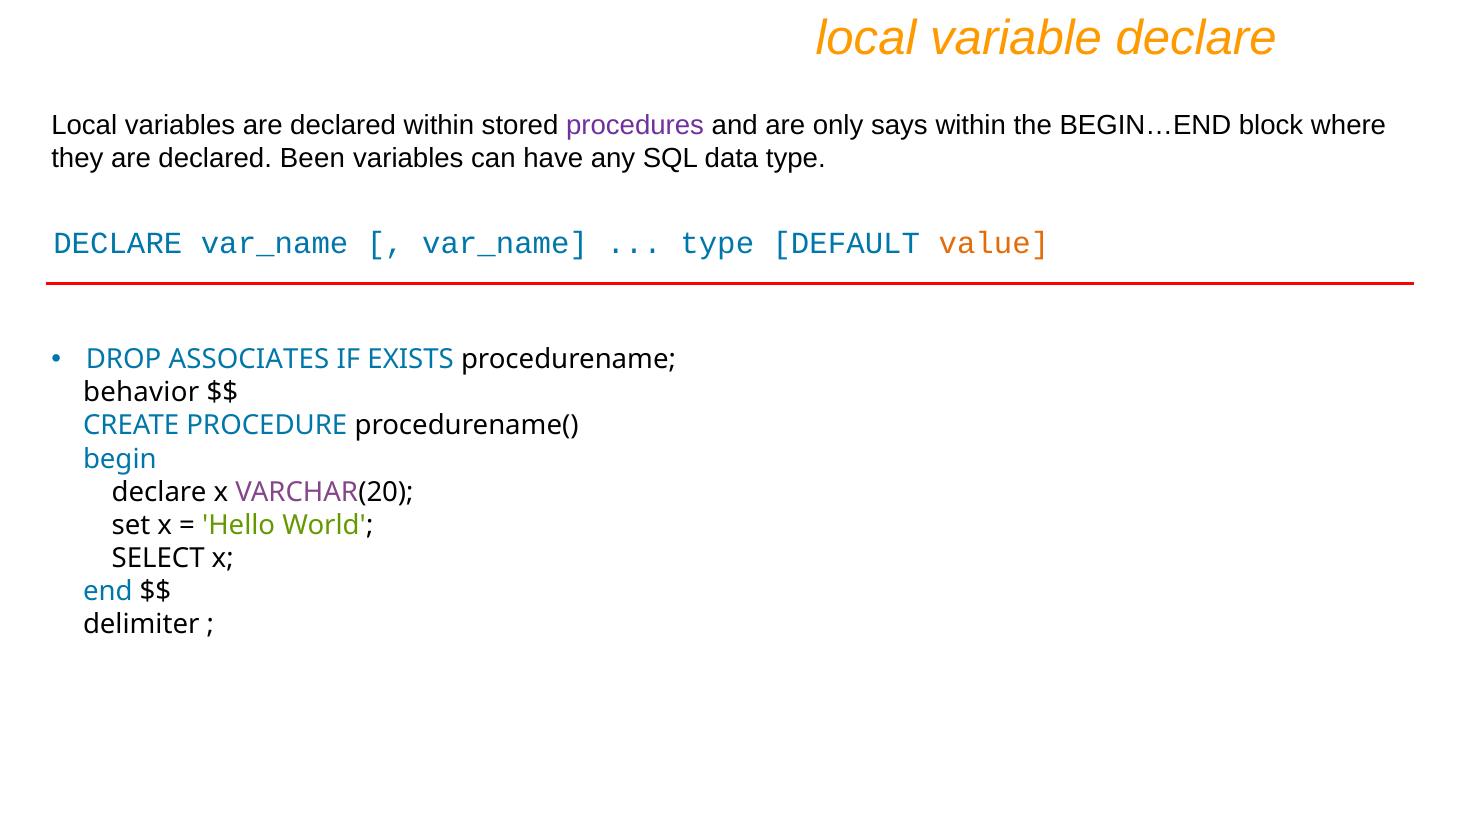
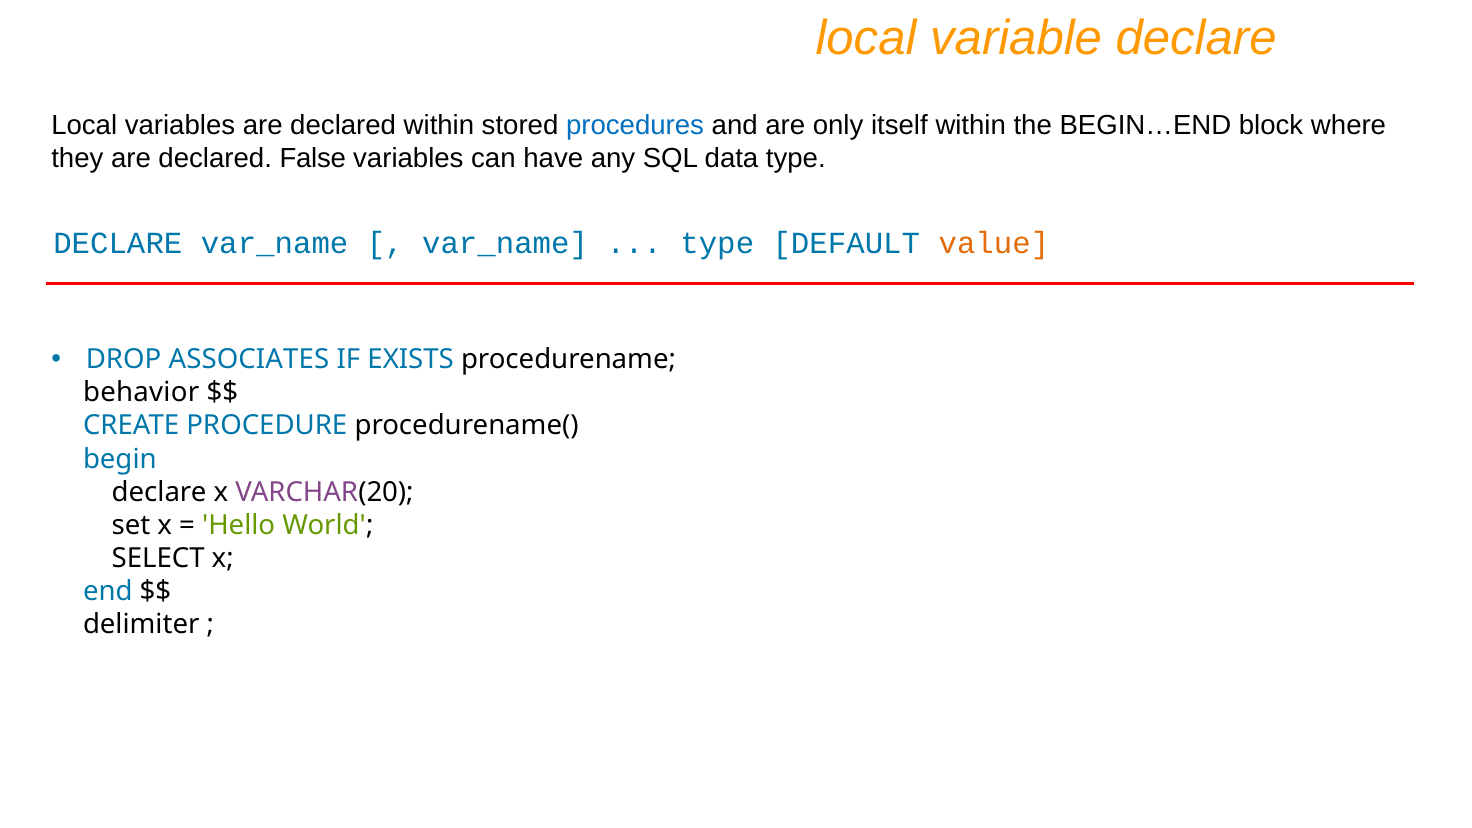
procedures colour: purple -> blue (635, 125)
says: says -> itself (899, 125)
Been: Been -> False (313, 158)
